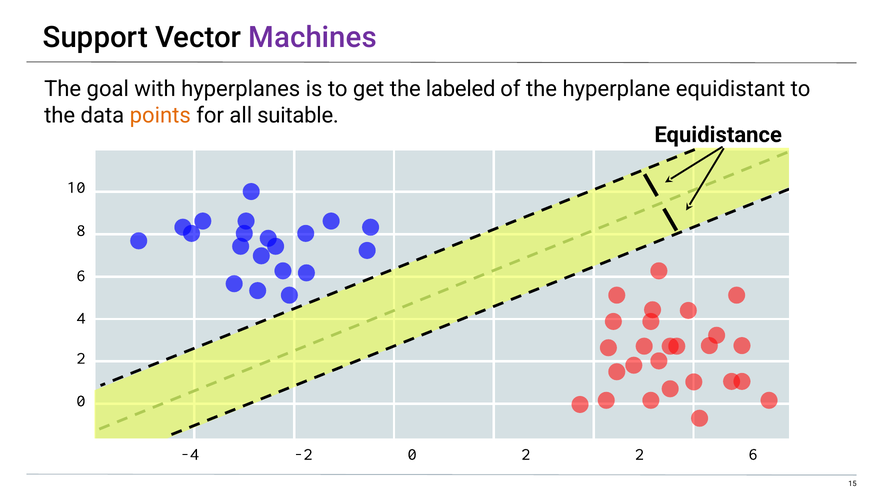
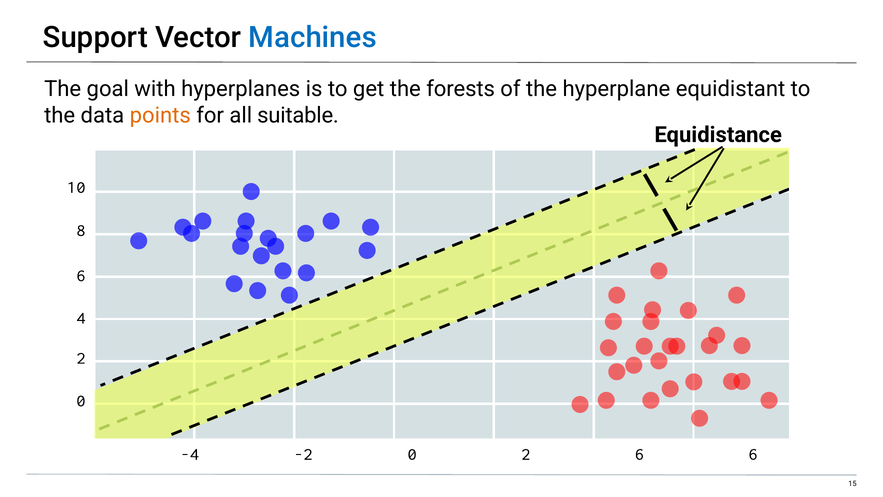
Machines colour: purple -> blue (313, 37)
labeled: labeled -> forests (461, 89)
2 2: 2 -> 6 (639, 454)
